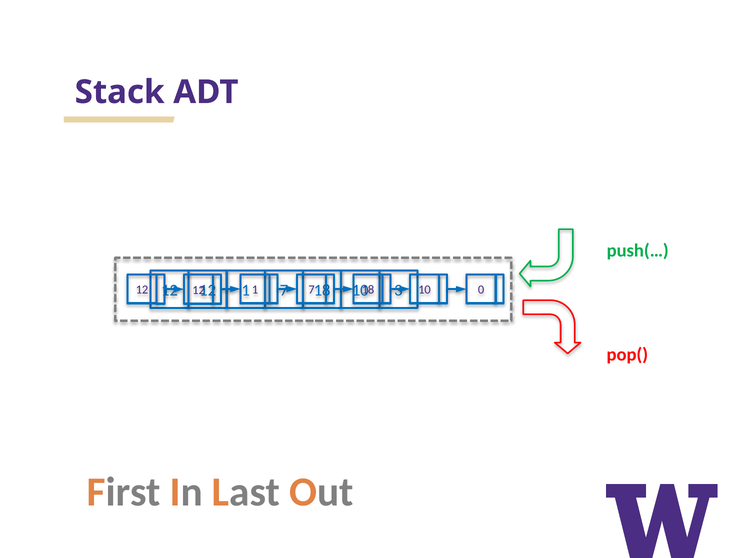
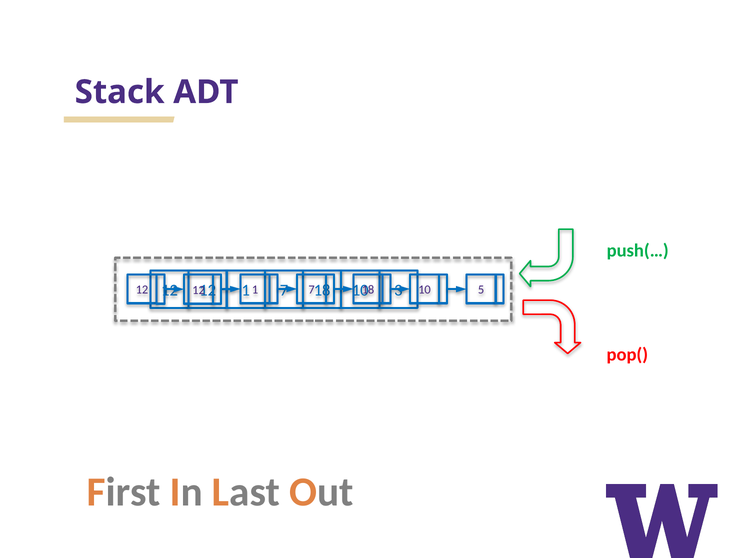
0: 0 -> 5 (481, 290)
